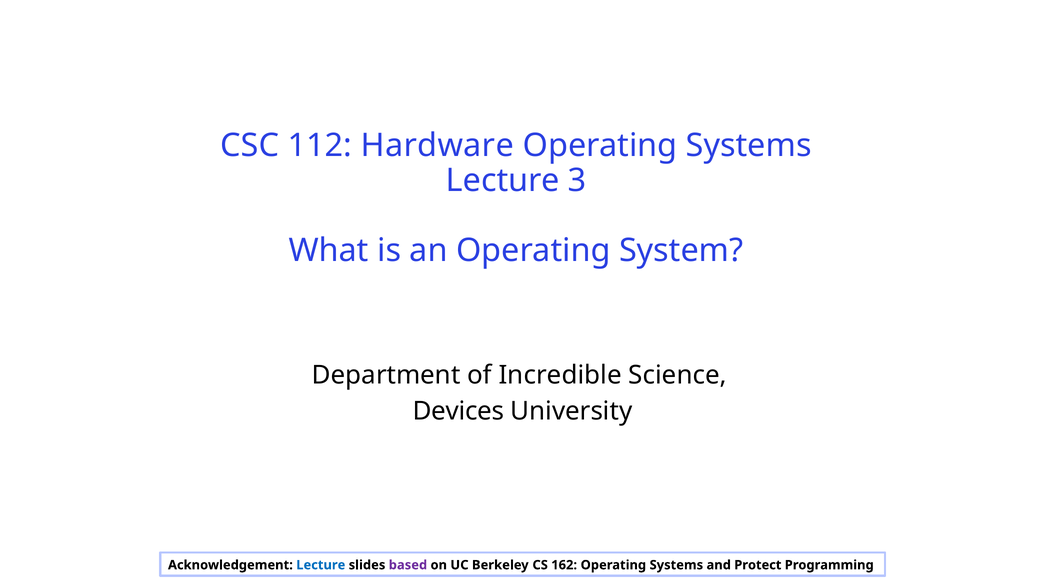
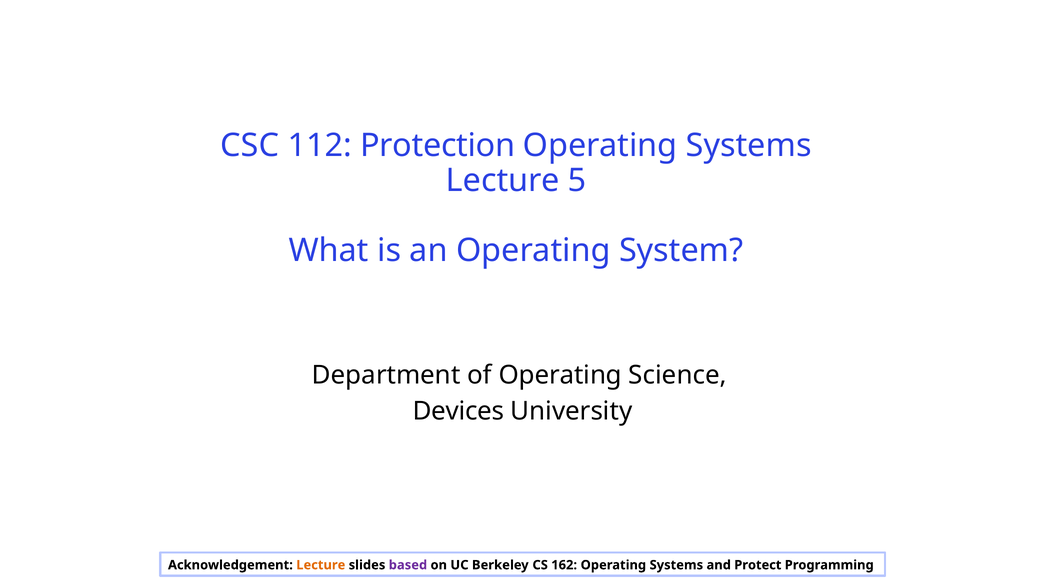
Hardware: Hardware -> Protection (438, 145)
3: 3 -> 5 (577, 180)
of Incredible: Incredible -> Operating (560, 375)
Lecture colour: blue -> orange (321, 564)
